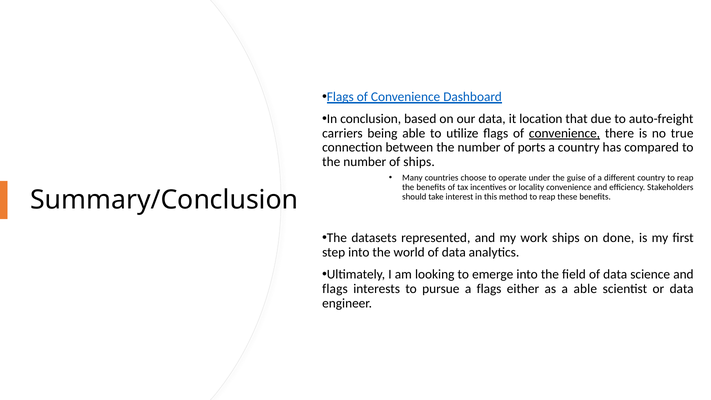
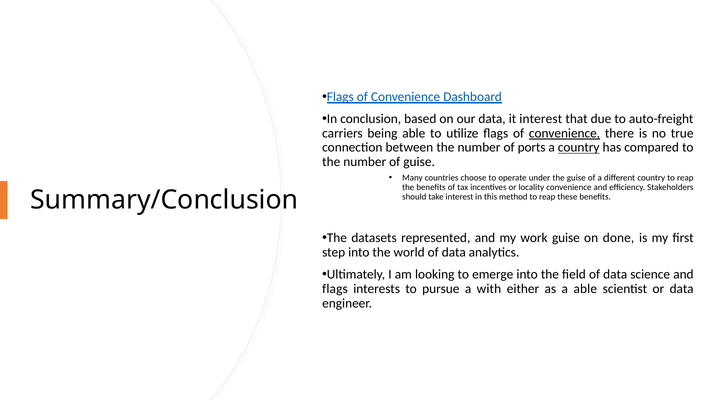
it location: location -> interest (541, 119)
country underline: none -> present (579, 148)
of ships: ships -> guise (419, 162)
work ships: ships -> guise (566, 238)
a flags: flags -> with (489, 289)
